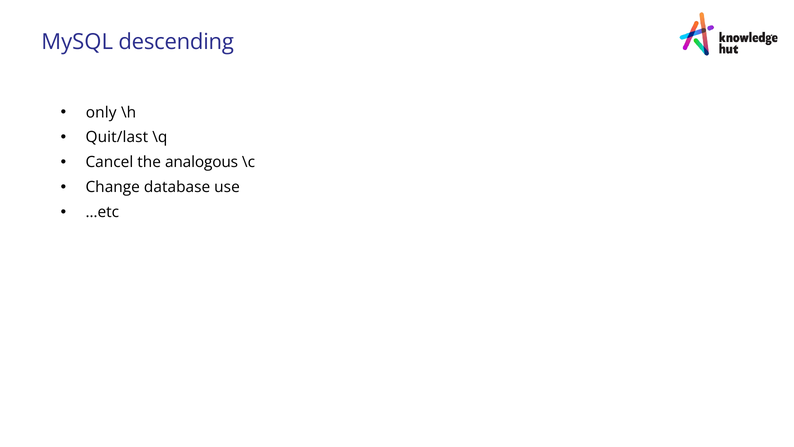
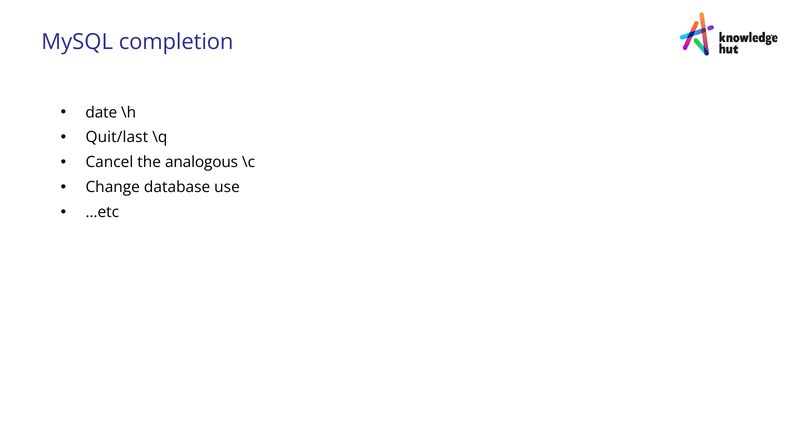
descending: descending -> completion (176, 42)
only: only -> date (101, 112)
